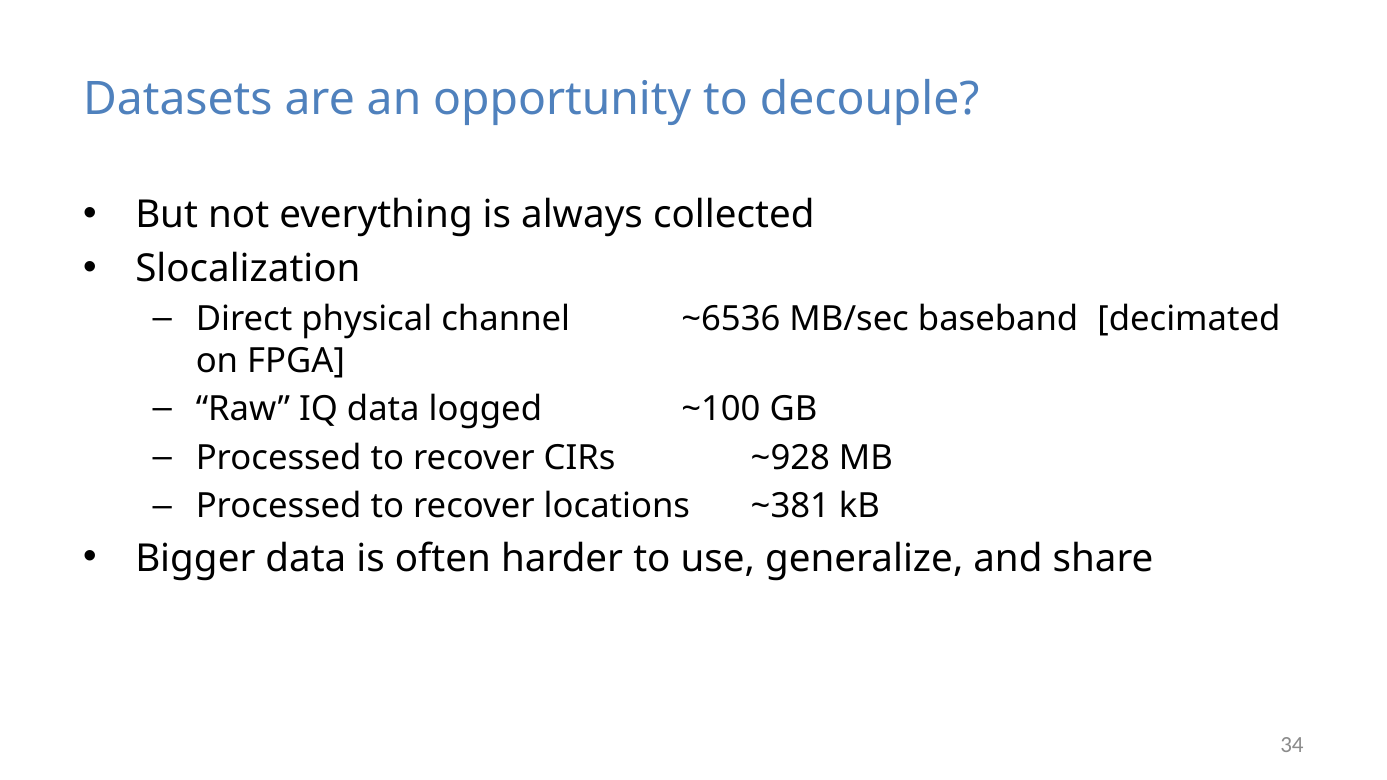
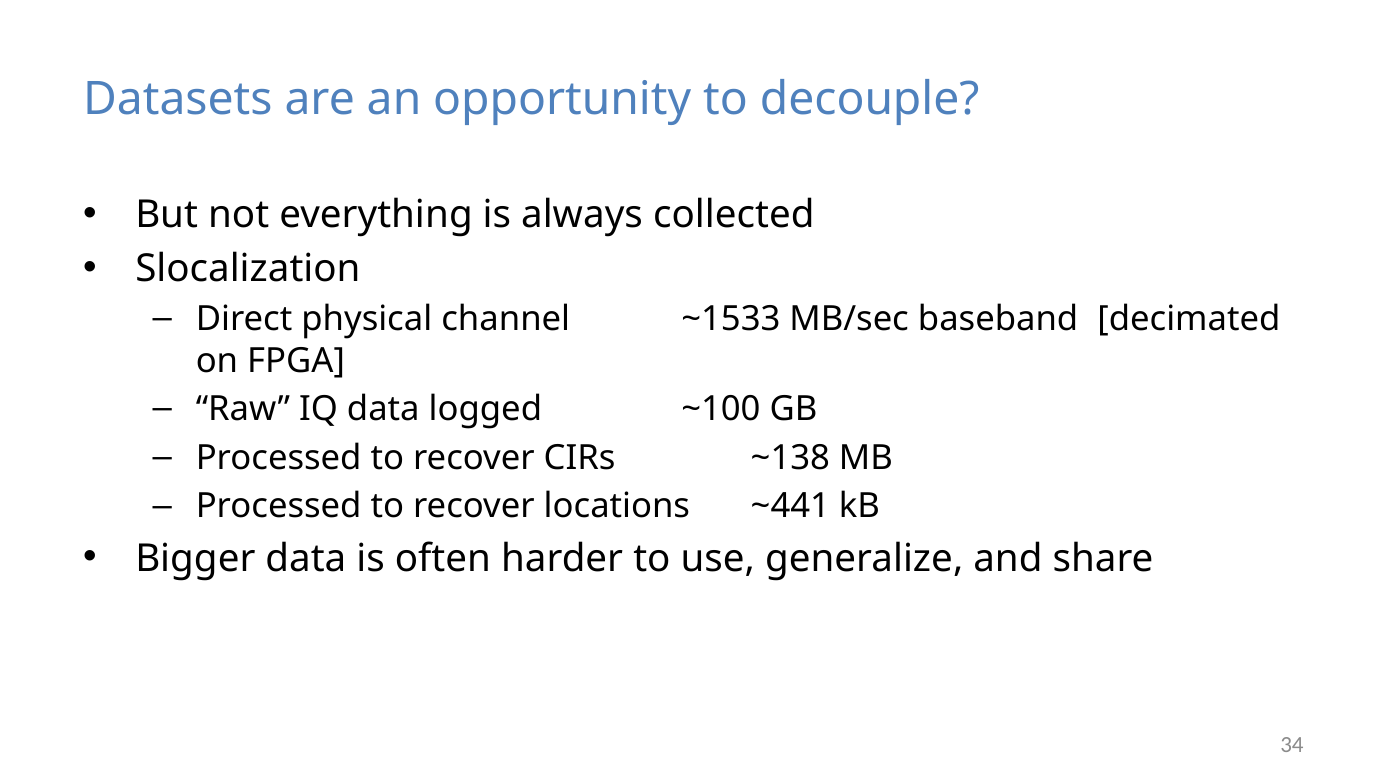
~6536: ~6536 -> ~1533 (731, 319)
~928: ~928 -> ~138 (790, 458)
~381: ~381 -> ~441 (790, 507)
